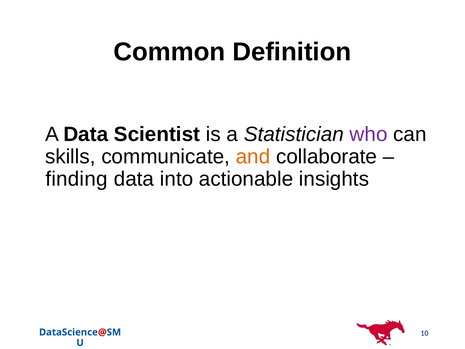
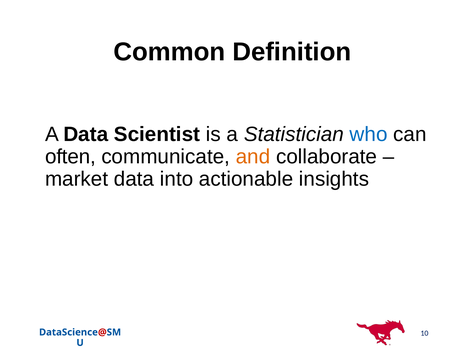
who colour: purple -> blue (369, 134)
skills: skills -> often (70, 156)
finding: finding -> market (77, 179)
